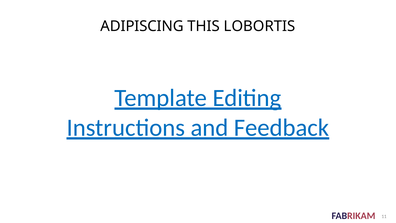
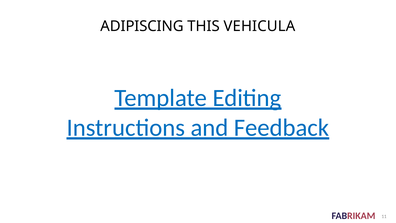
LOBORTIS: LOBORTIS -> VEHICULA (259, 26)
